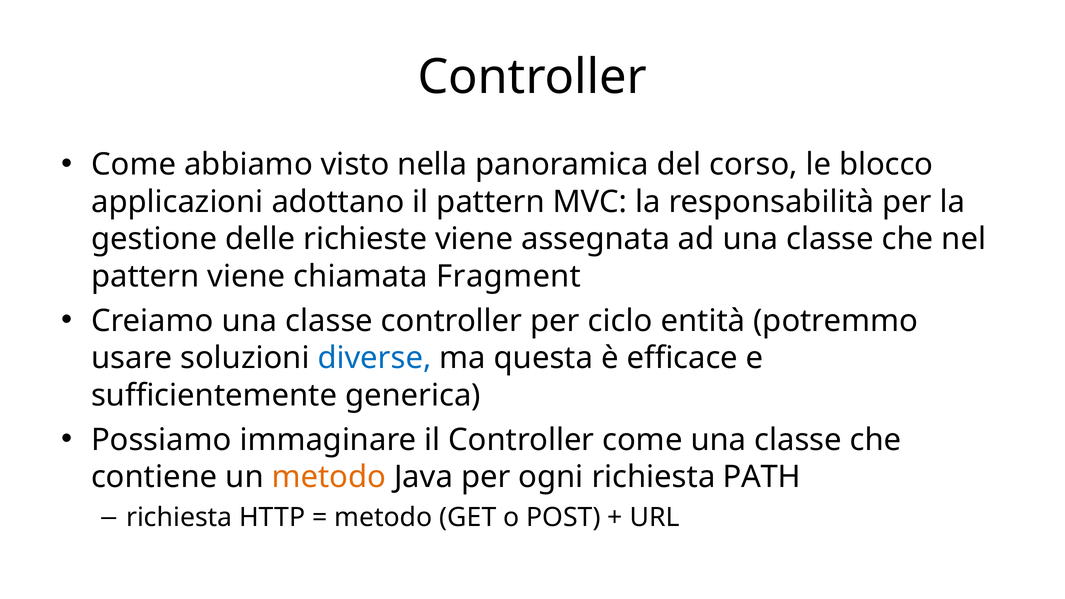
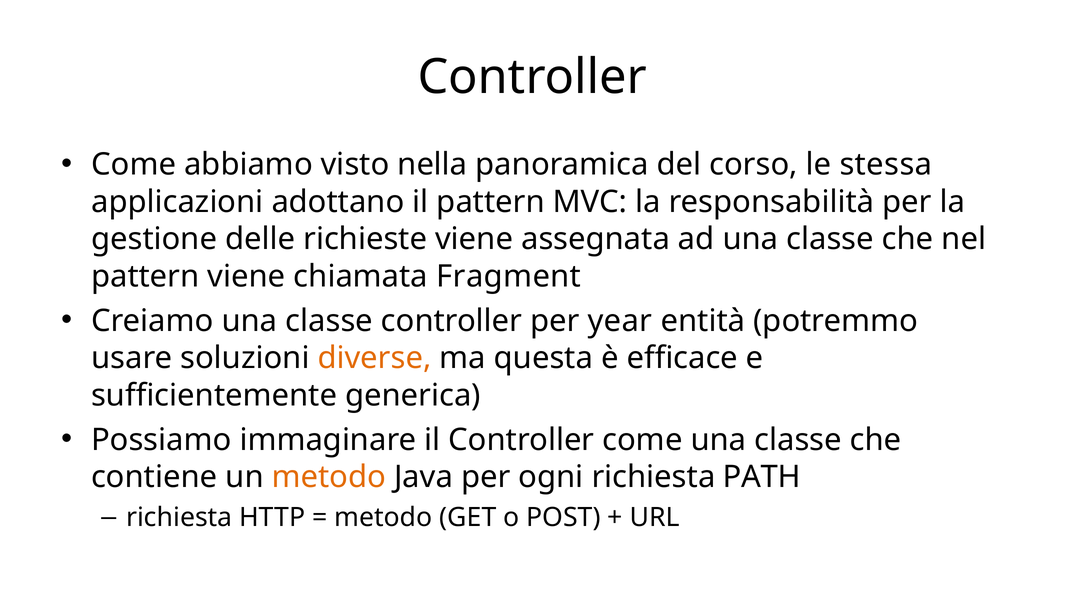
blocco: blocco -> stessa (886, 165)
ciclo: ciclo -> year (620, 321)
diverse colour: blue -> orange (374, 358)
